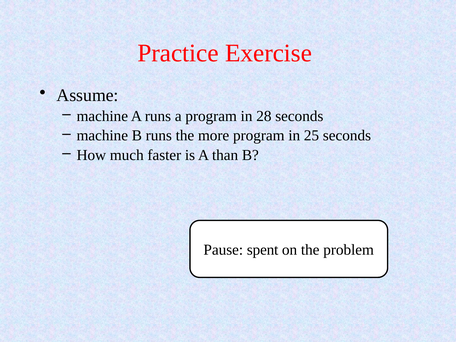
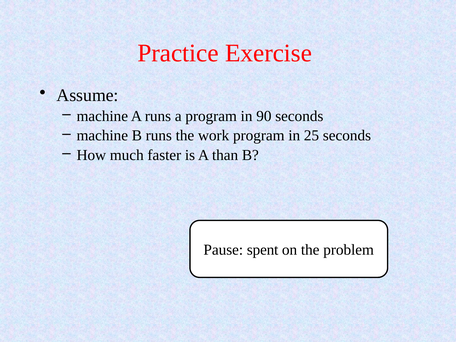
28: 28 -> 90 (264, 116)
more: more -> work (214, 136)
